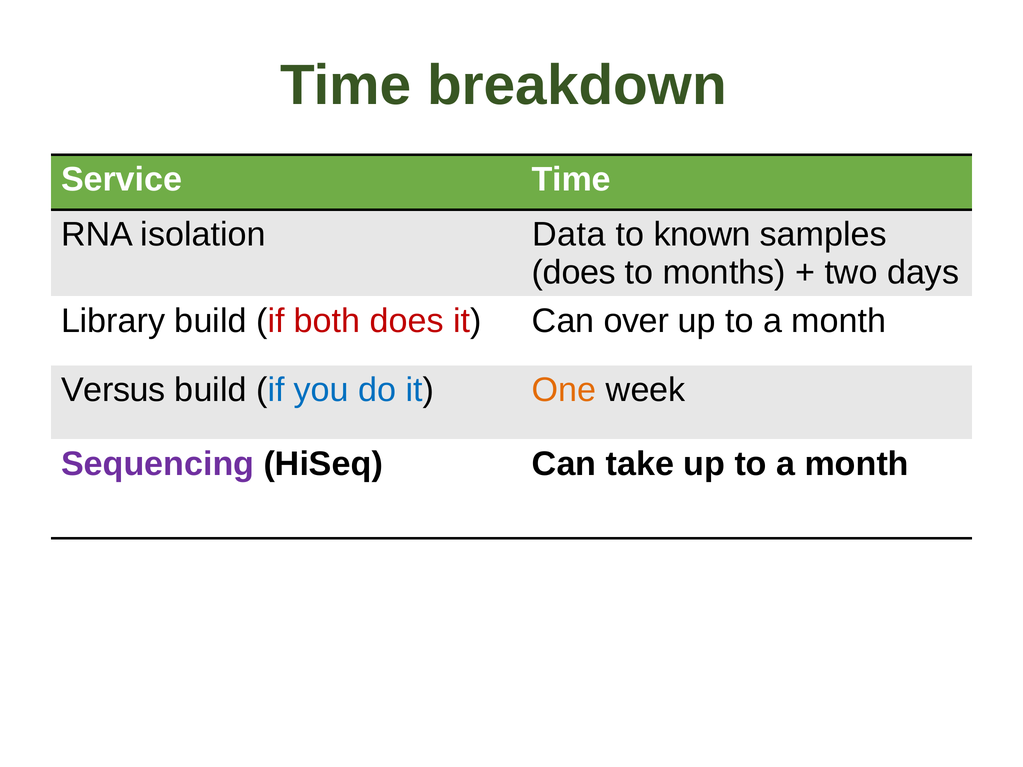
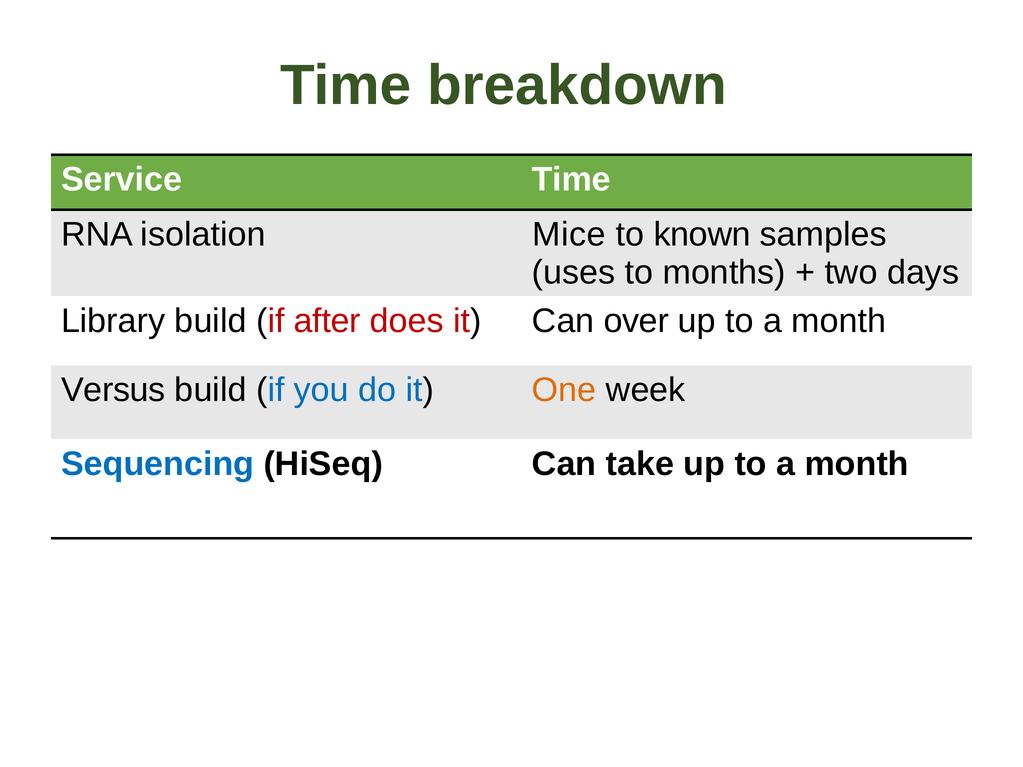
Data: Data -> Mice (569, 235)
does: does -> uses (574, 273)
both: both -> after (327, 321)
Sequencing colour: purple -> blue (158, 464)
